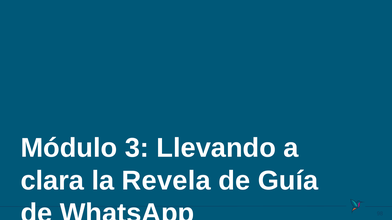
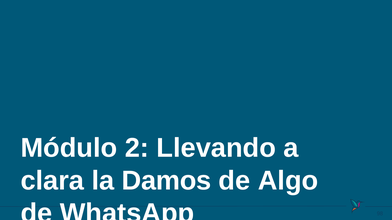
3: 3 -> 2 (137, 148)
Revela: Revela -> Damos (166, 181)
Guía: Guía -> Algo (288, 181)
